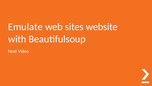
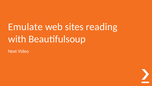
website: website -> reading (102, 27)
